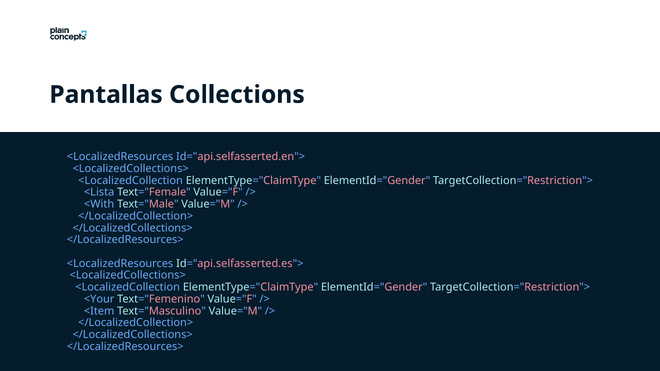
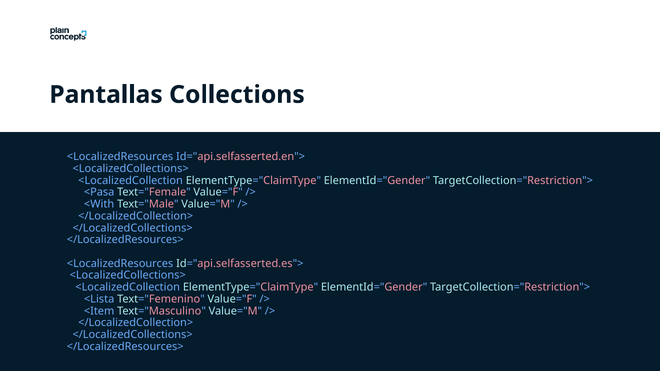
<Lista: <Lista -> <Pasa (99, 192)
<Your: <Your -> <Lista (99, 299)
